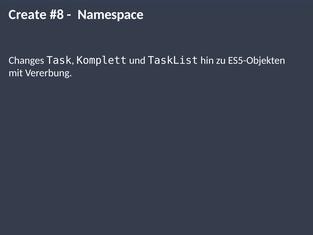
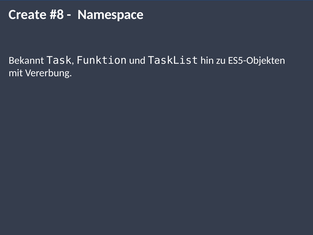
Changes: Changes -> Bekannt (26, 60)
Komplett: Komplett -> Funktion (102, 60)
